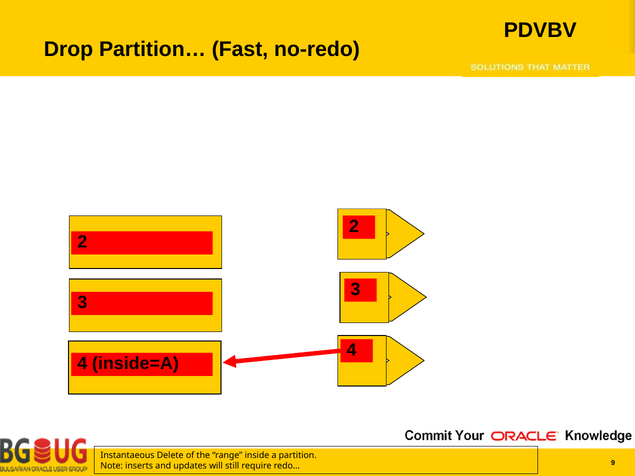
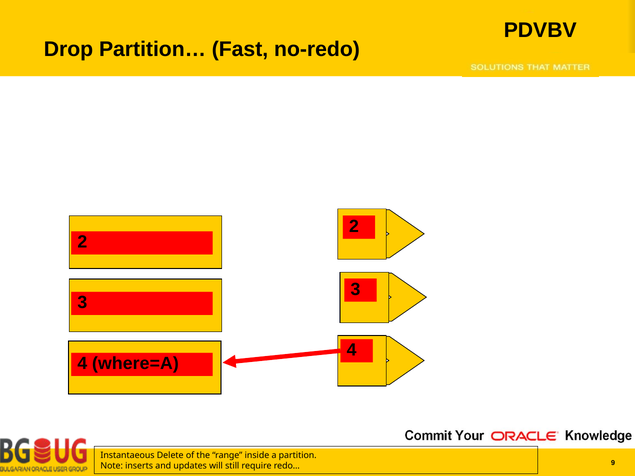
inside=A: inside=A -> where=A (135, 364)
